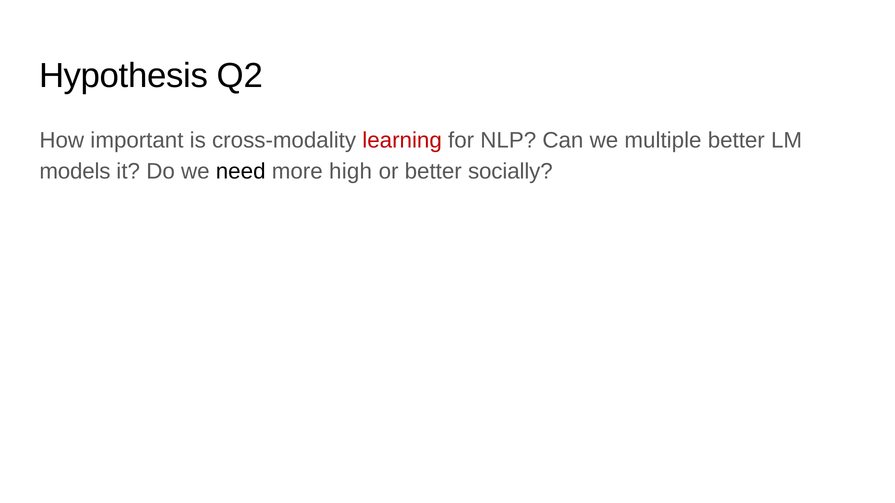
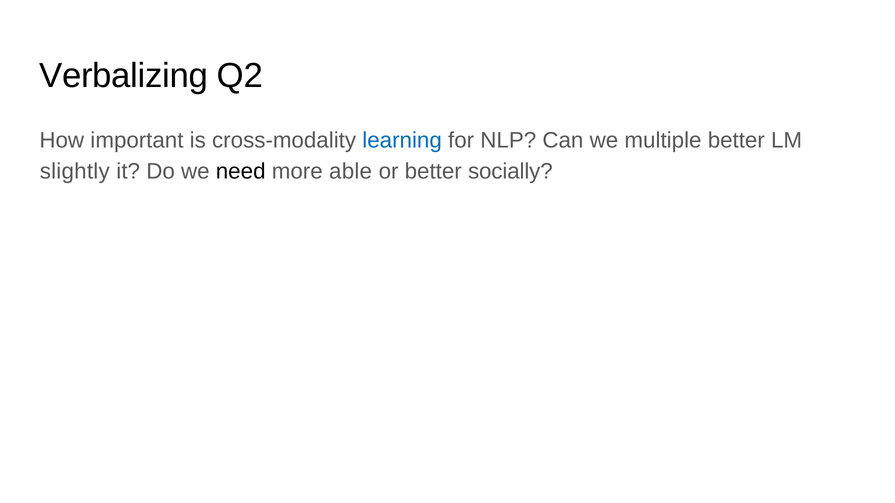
Hypothesis: Hypothesis -> Verbalizing (124, 76)
learning colour: red -> blue (402, 141)
models: models -> slightly (75, 172)
high: high -> able (351, 172)
